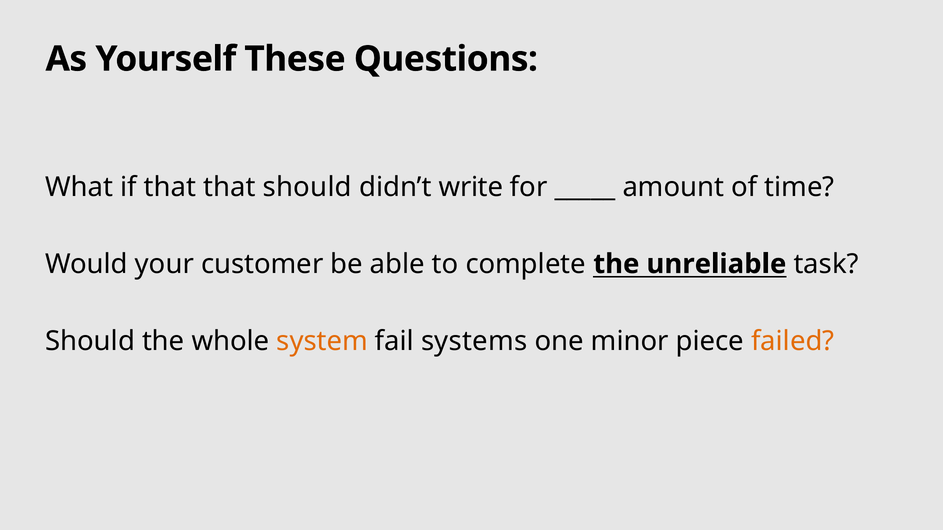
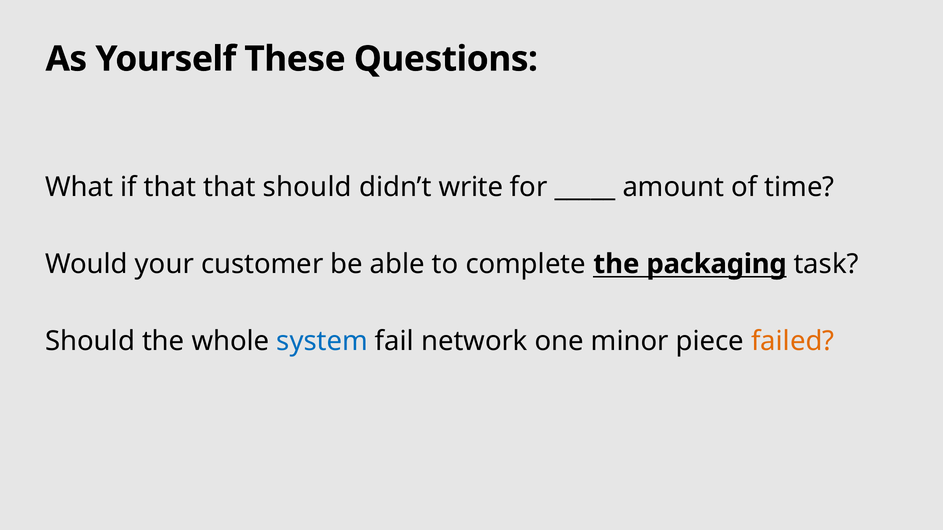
unreliable: unreliable -> packaging (717, 264)
system colour: orange -> blue (322, 341)
systems: systems -> network (474, 341)
